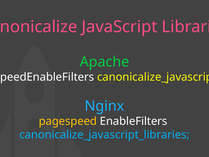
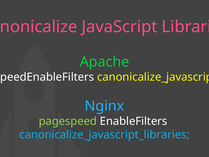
pagespeed colour: yellow -> light green (68, 121)
